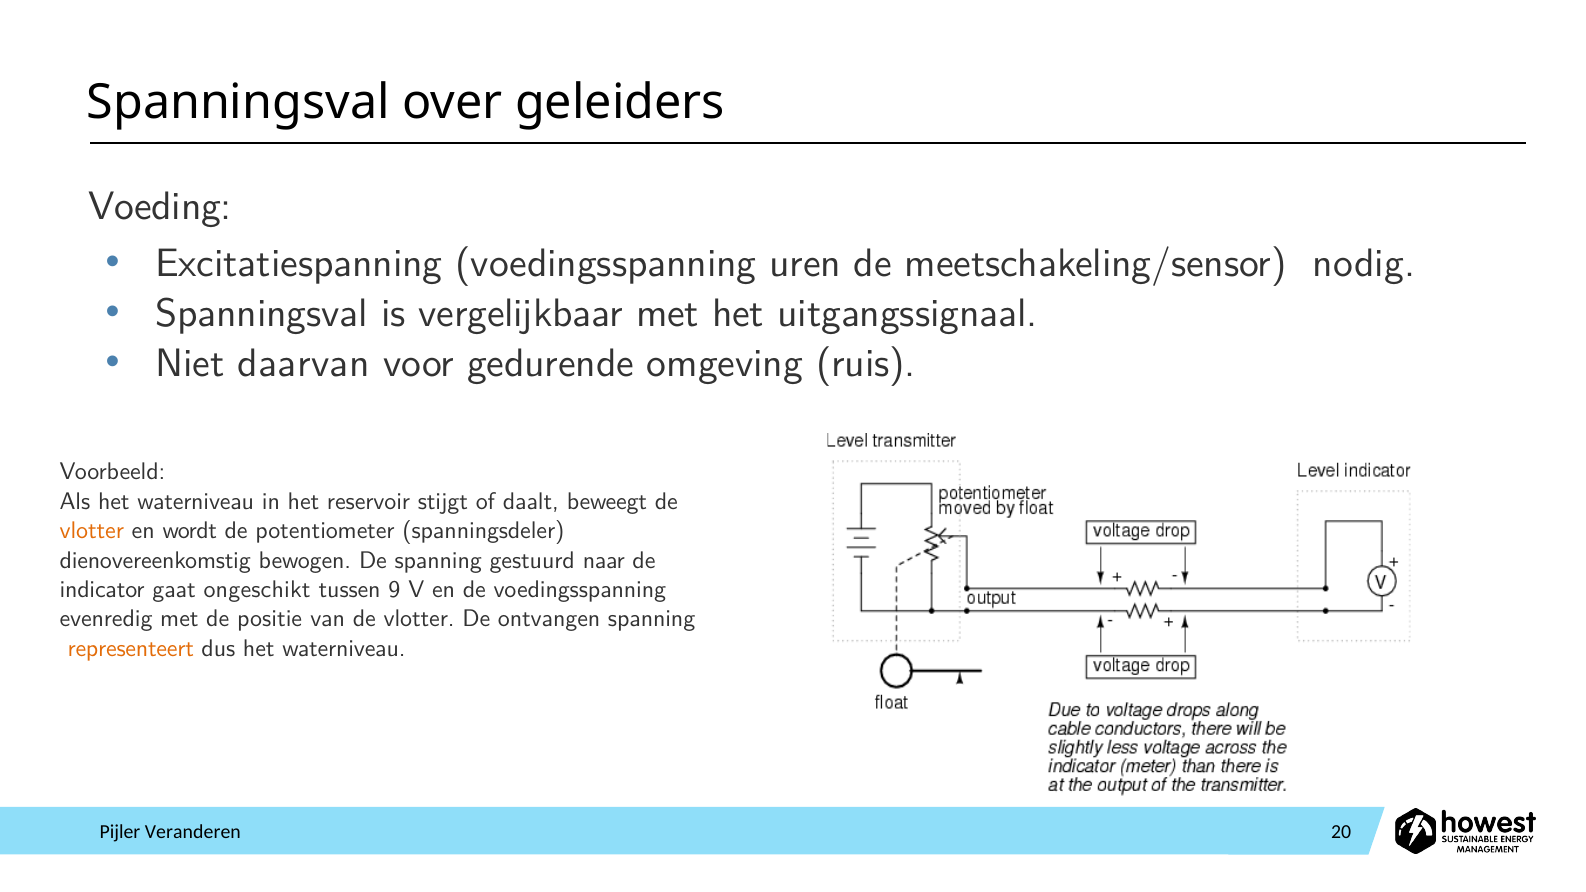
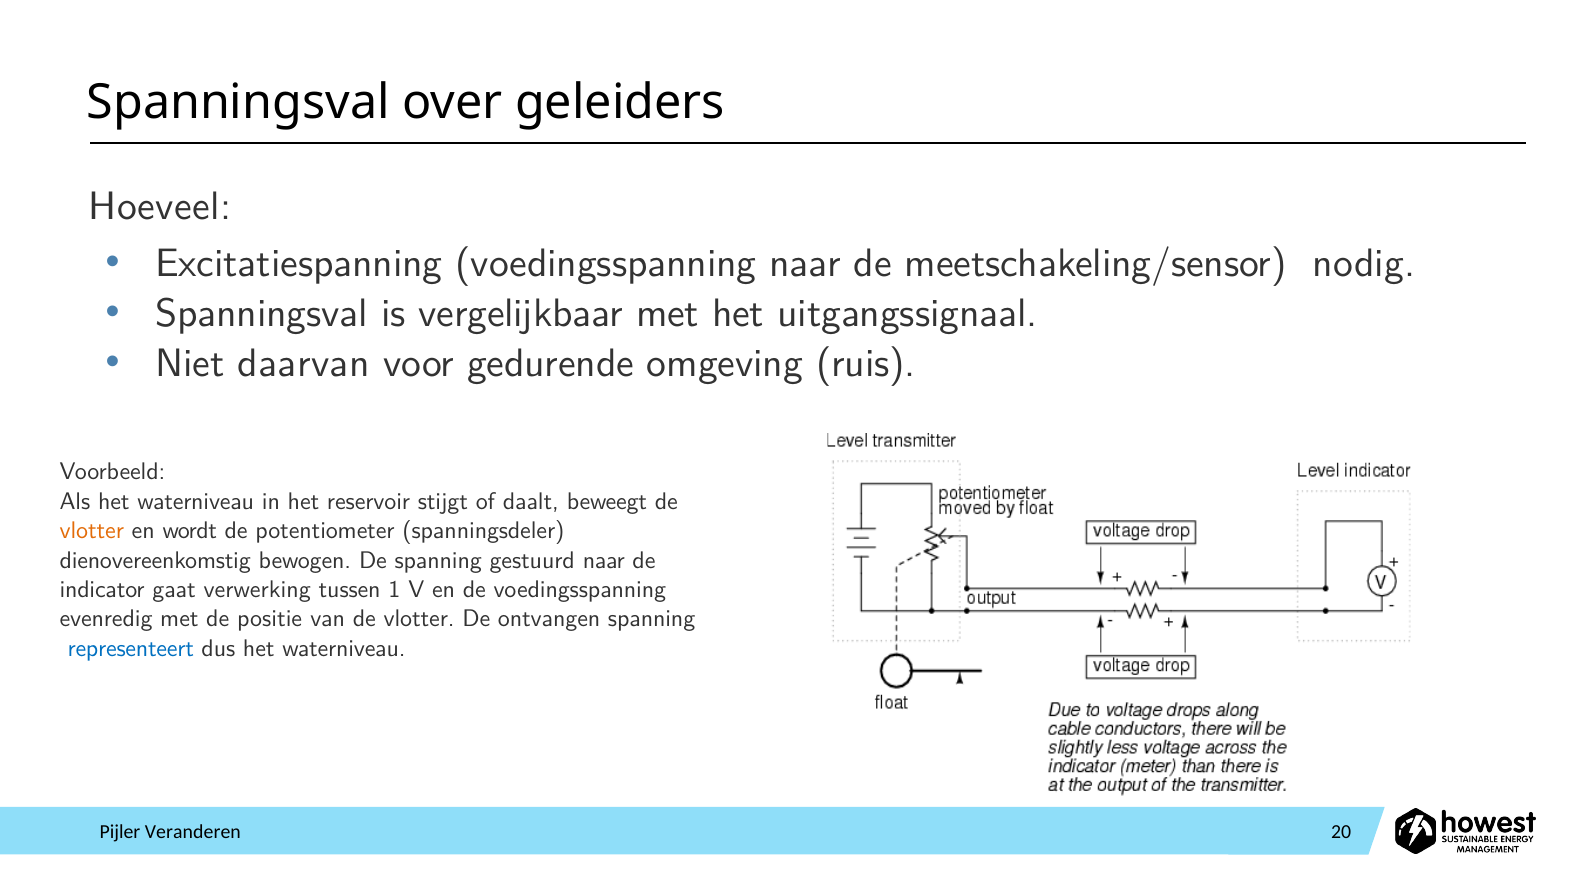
Voeding: Voeding -> Hoeveel (160, 207)
voedingsspanning uren: uren -> naar (805, 263)
ongeschikt: ongeschikt -> verwerking (257, 590)
9: 9 -> 1 (394, 590)
representeert colour: orange -> blue (131, 648)
